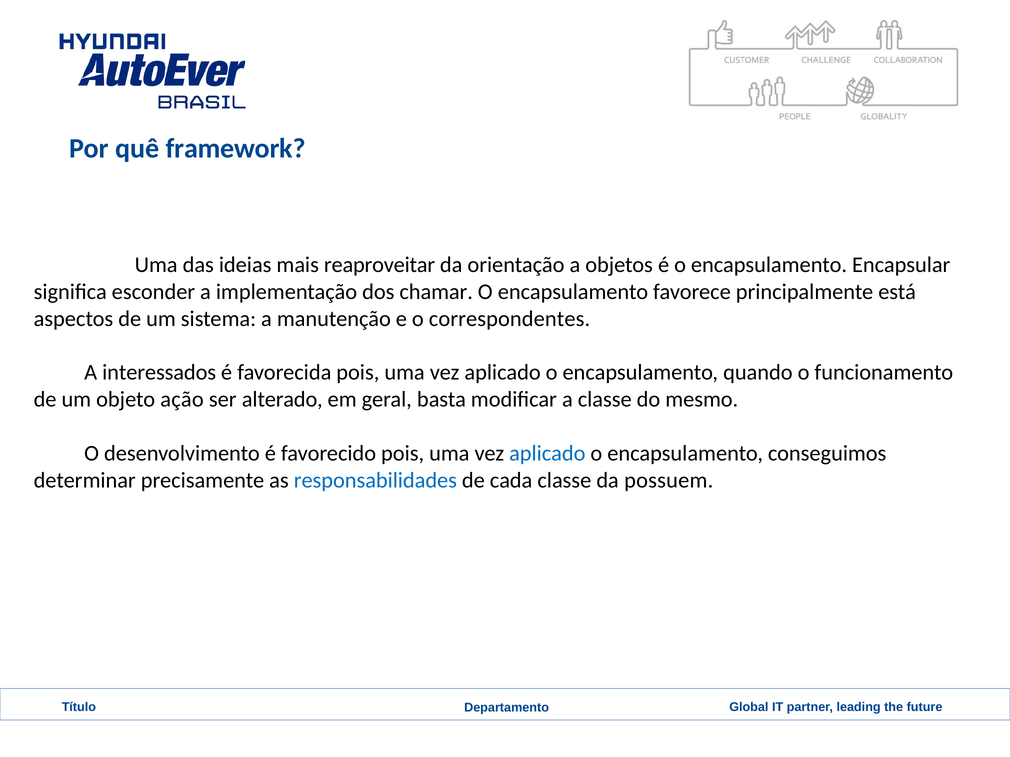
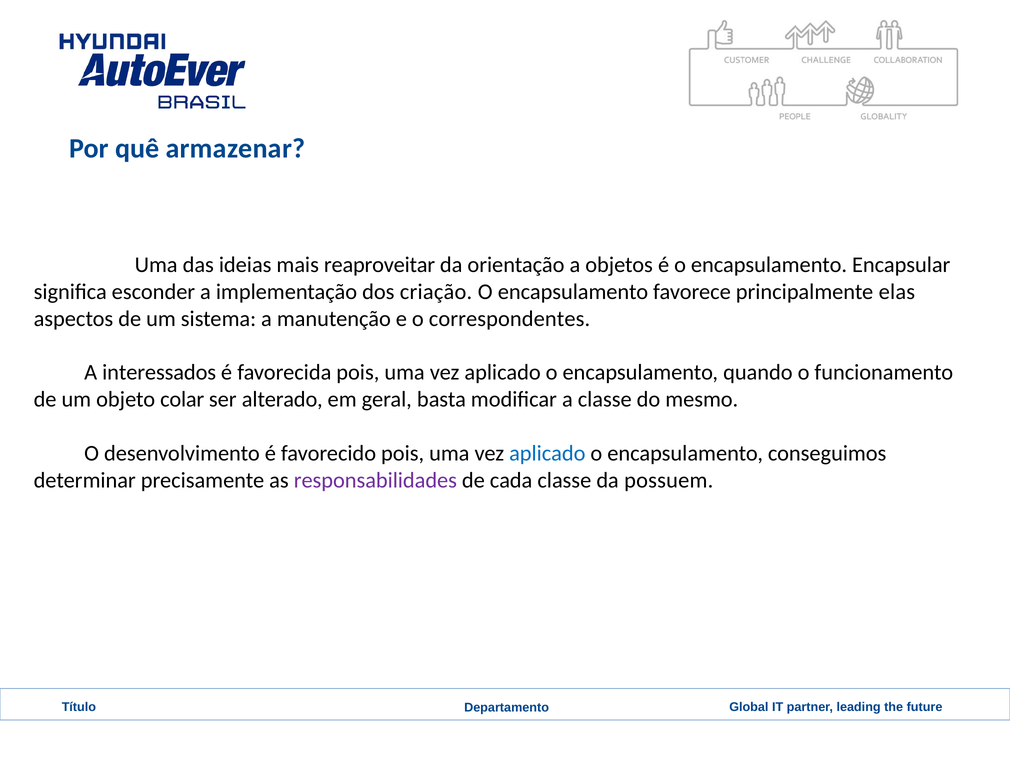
framework: framework -> armazenar (235, 149)
chamar: chamar -> criação (436, 292)
está: está -> elas (897, 292)
ação: ação -> colar (182, 400)
responsabilidades colour: blue -> purple (375, 480)
